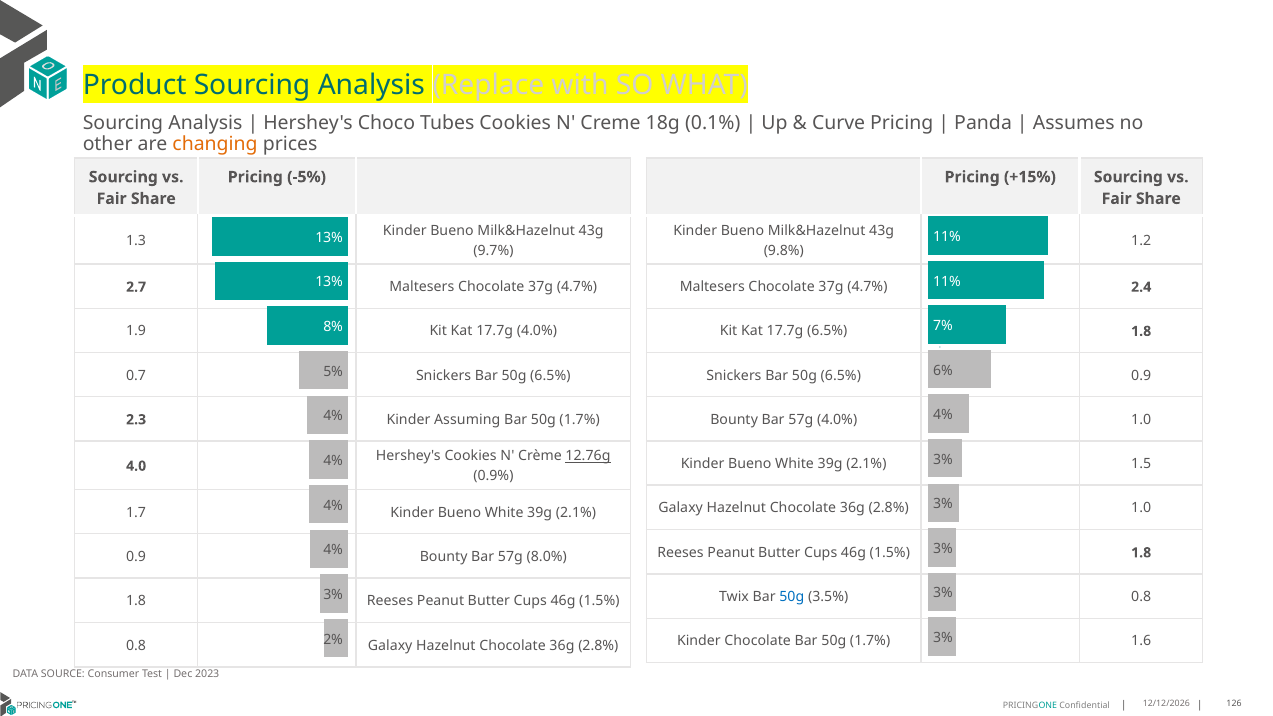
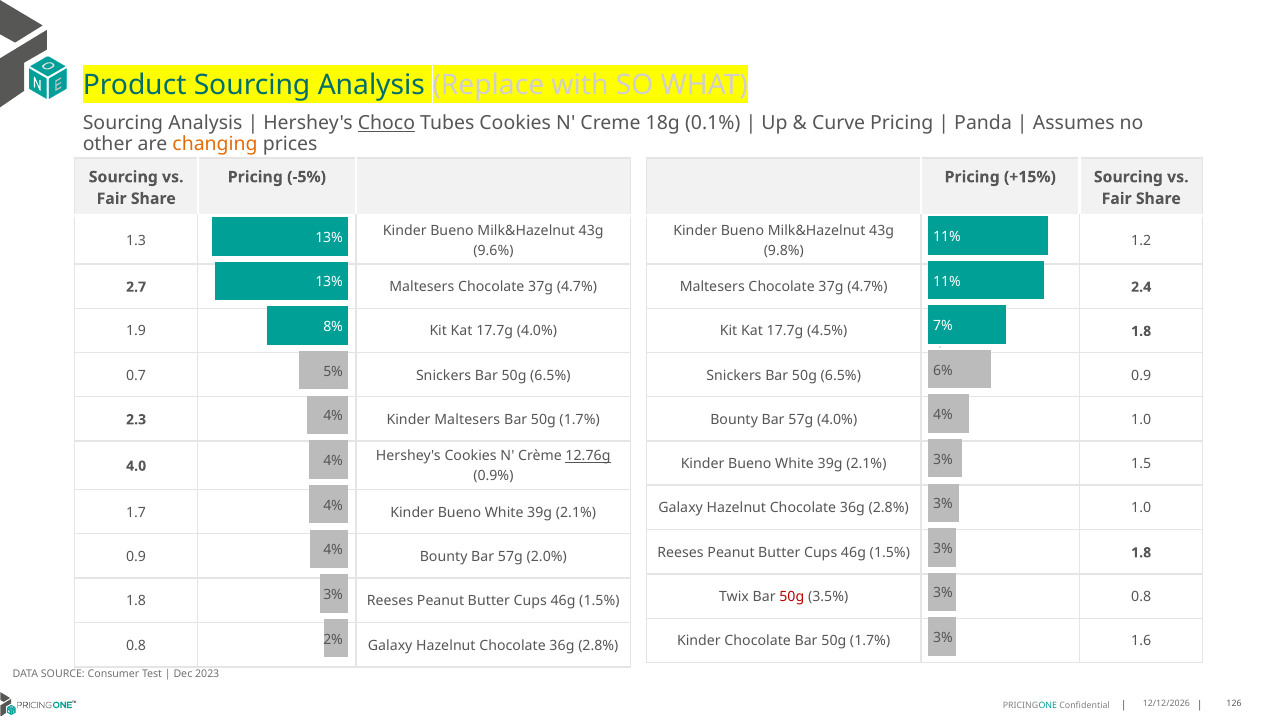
Choco underline: none -> present (386, 123)
9.7%: 9.7% -> 9.6% (493, 250)
17.7g 6.5%: 6.5% -> 4.5% (827, 331)
Kinder Assuming: Assuming -> Maltesers (467, 420)
8.0%: 8.0% -> 2.0% (547, 557)
50g colour: blue -> red (792, 597)
